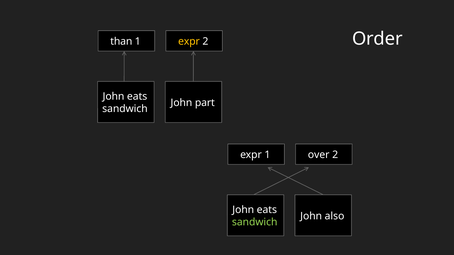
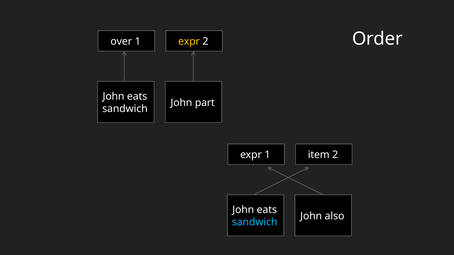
than: than -> over (121, 42)
over: over -> item (319, 155)
sandwich colour: light green -> light blue (255, 222)
